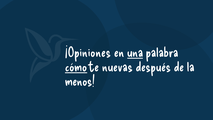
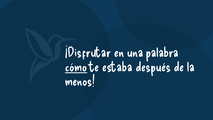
¡Opiniones: ¡Opiniones -> ¡Disfrutar (88, 52)
una underline: present -> none (135, 52)
nuevas: nuevas -> estaba (117, 67)
